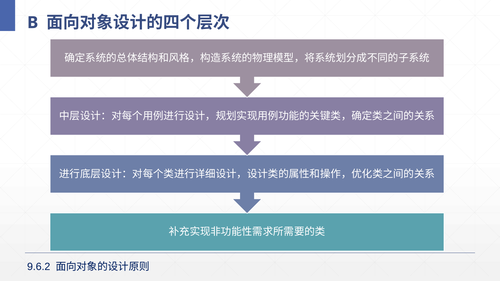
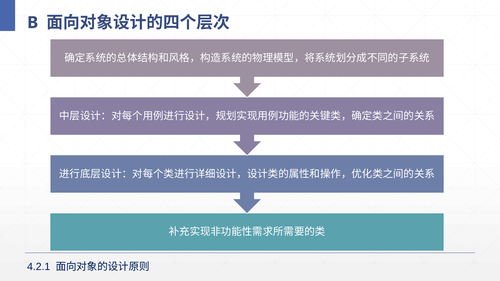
9.6.2: 9.6.2 -> 4.2.1 (39, 267)
